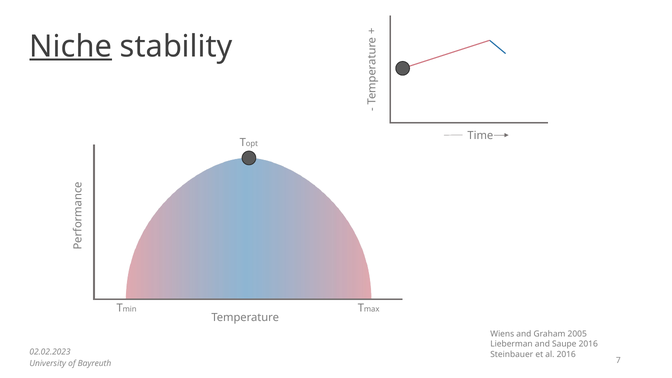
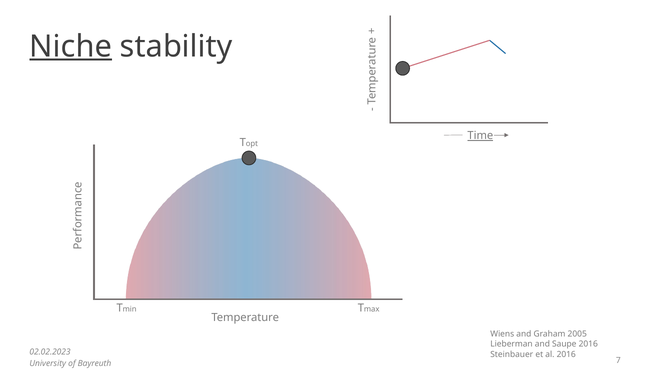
Time underline: none -> present (480, 136)
